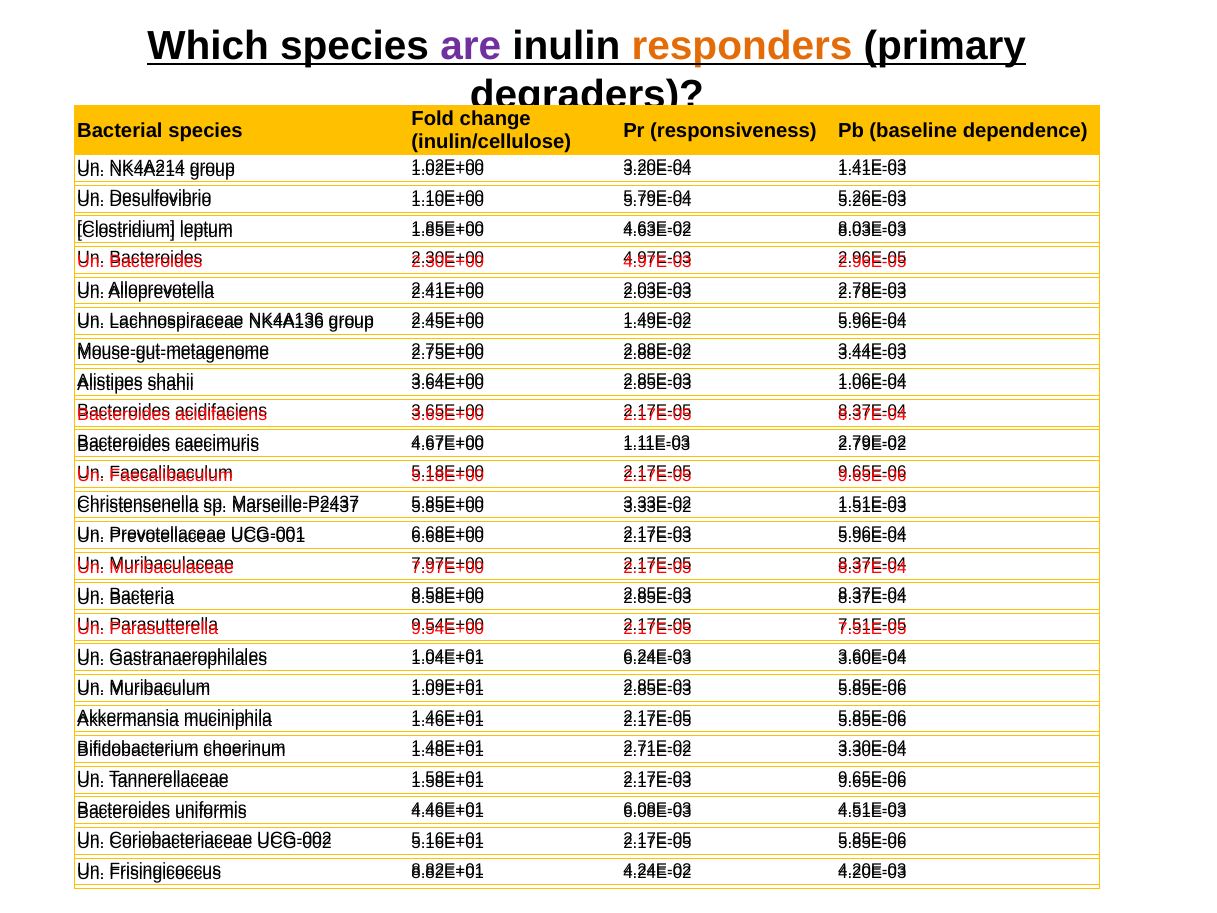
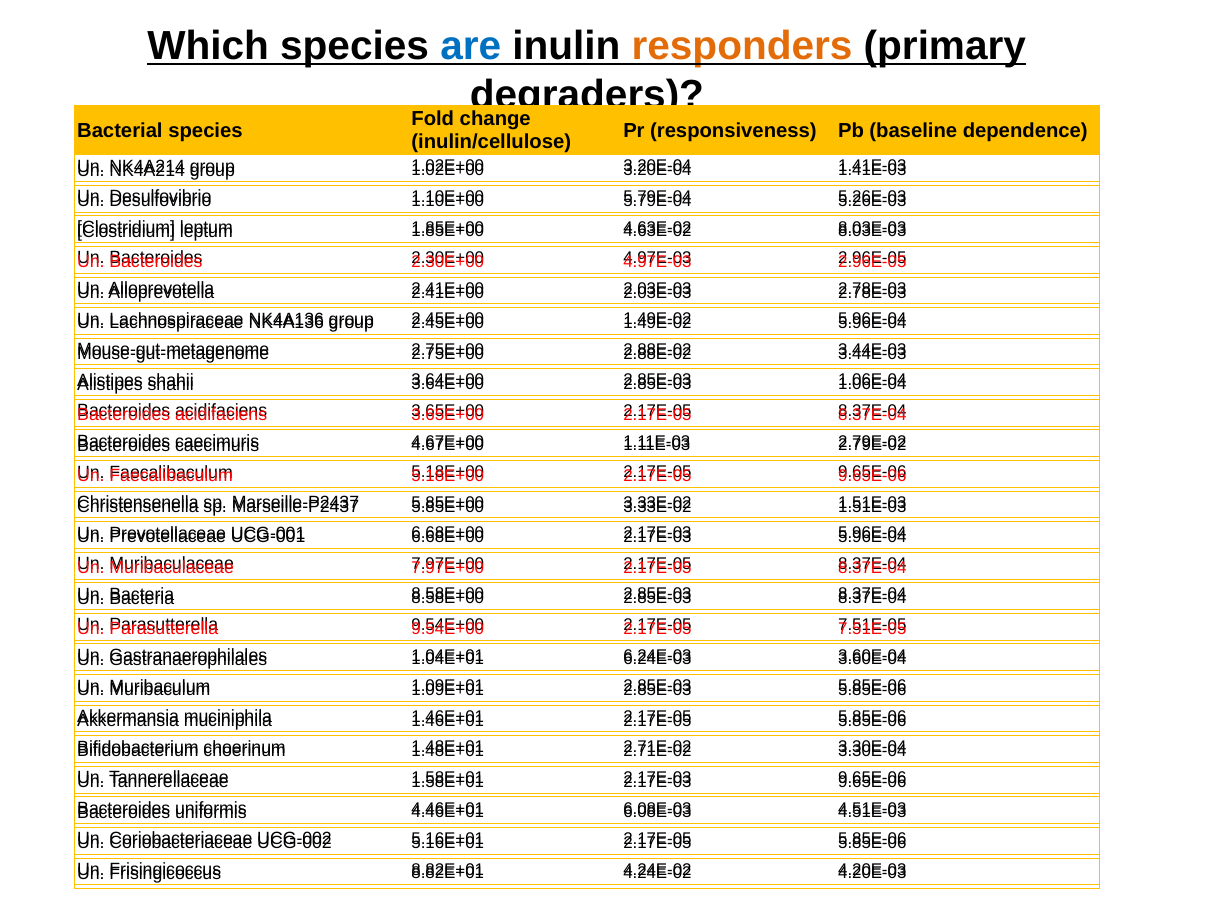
are colour: purple -> blue (471, 46)
